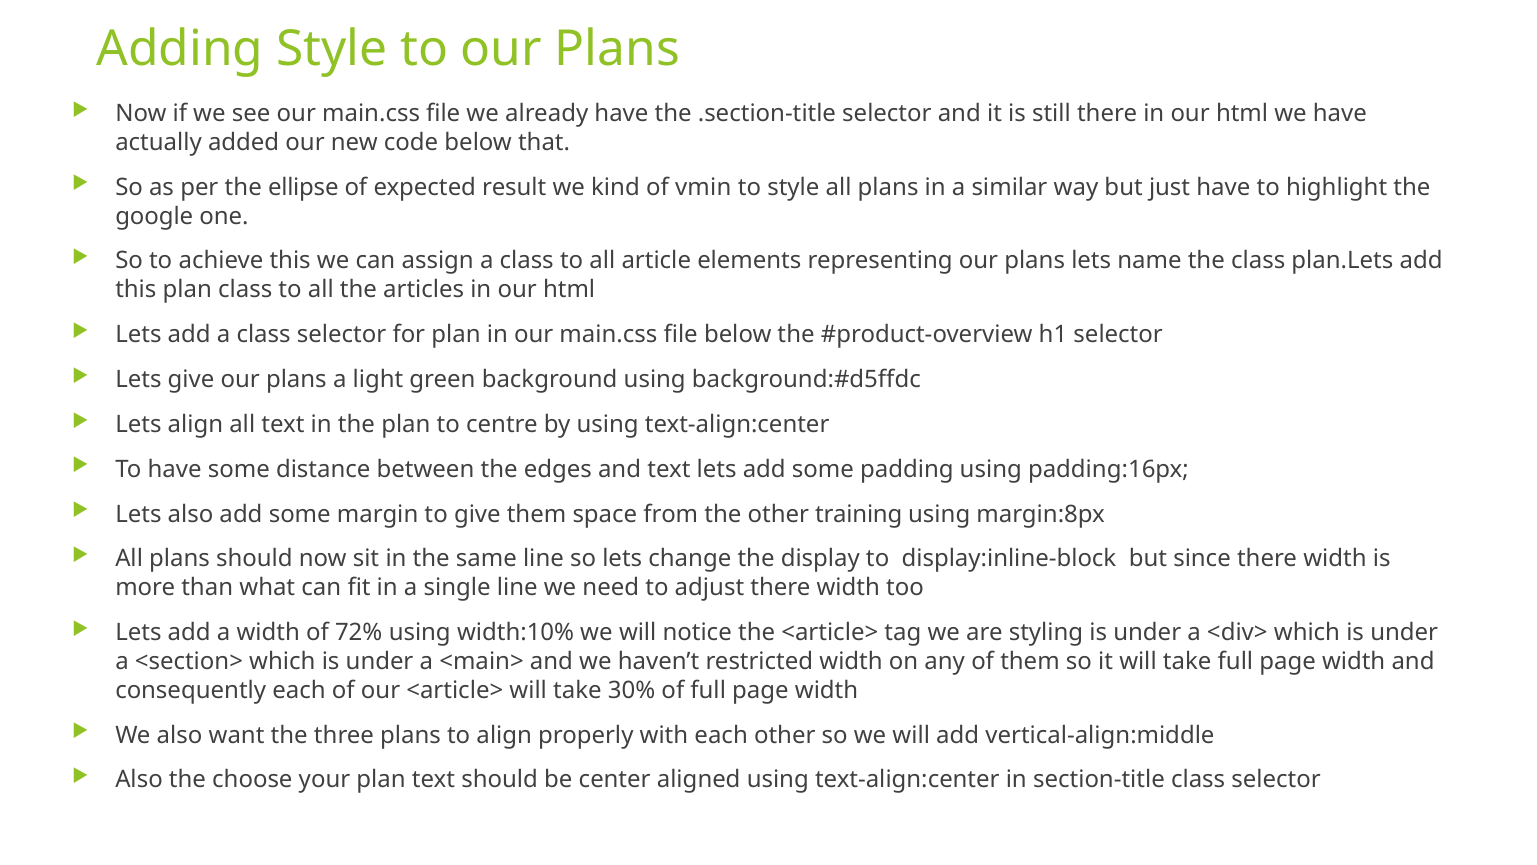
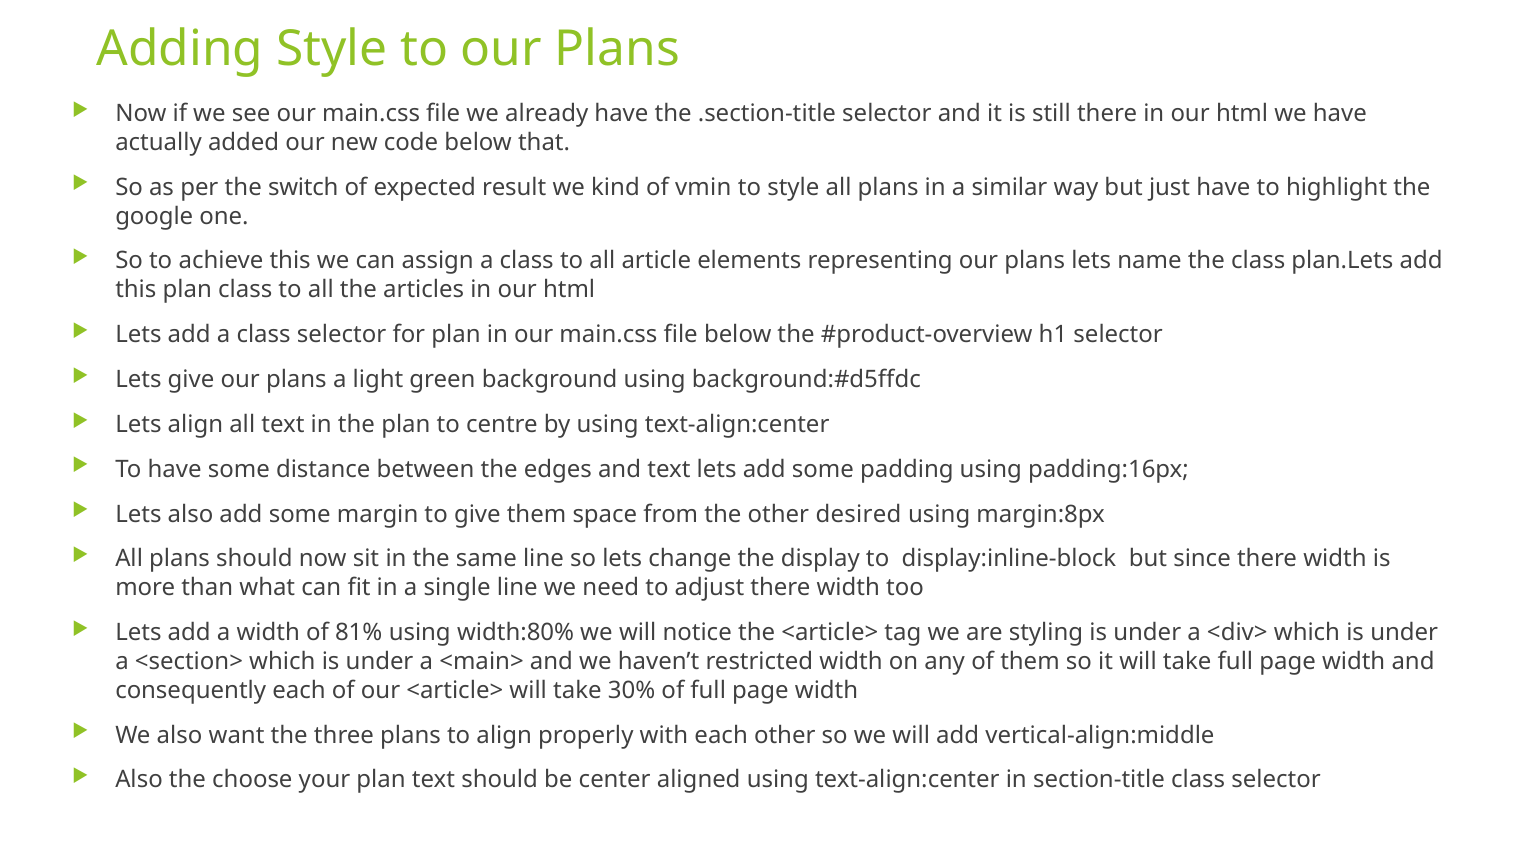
ellipse: ellipse -> switch (303, 187)
training: training -> desired (858, 514)
72%: 72% -> 81% (359, 632)
width:10%: width:10% -> width:80% (516, 632)
